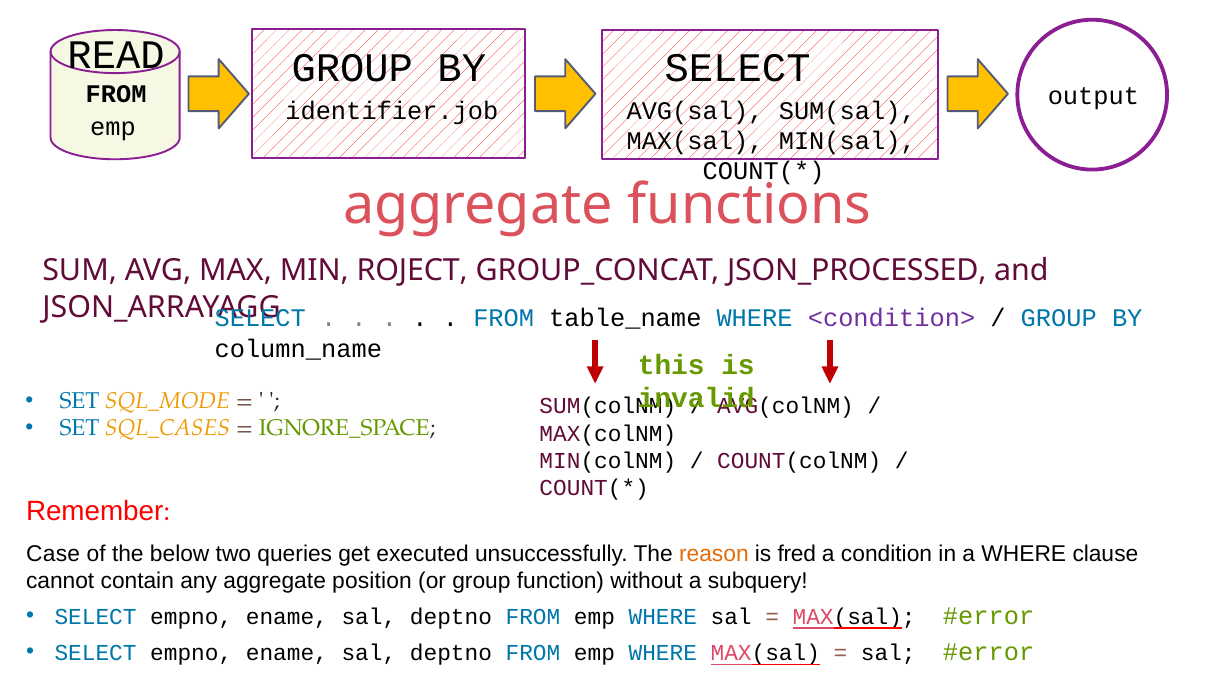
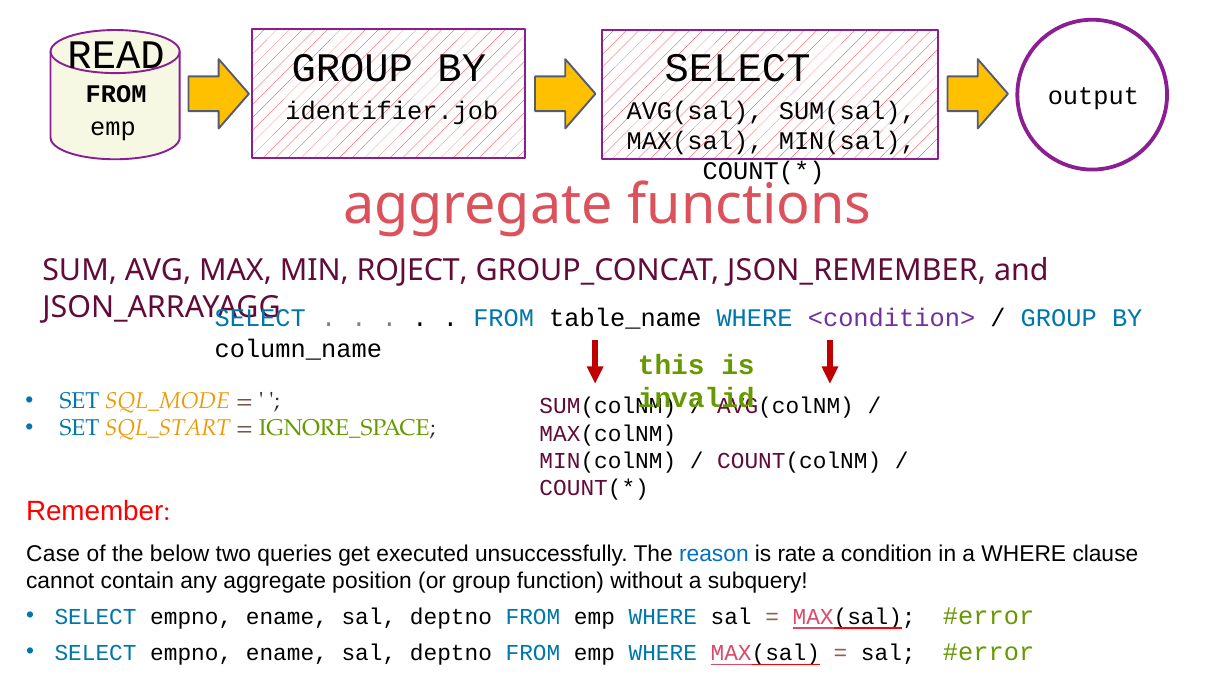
JSON_PROCESSED: JSON_PROCESSED -> JSON_REMEMBER (857, 270)
SQL_CASES: SQL_CASES -> SQL_START (168, 428)
reason colour: orange -> blue (714, 553)
fred: fred -> rate (797, 553)
